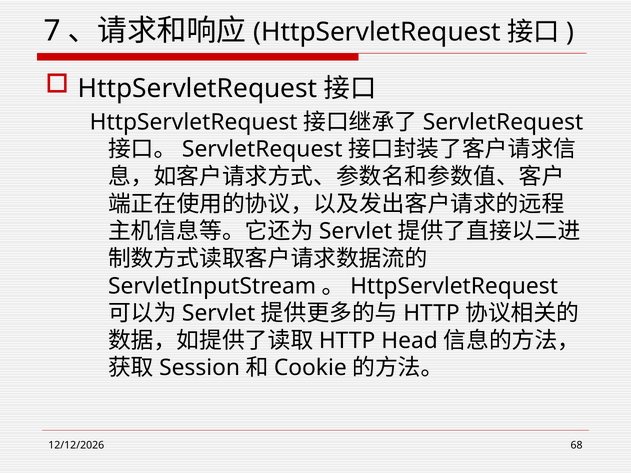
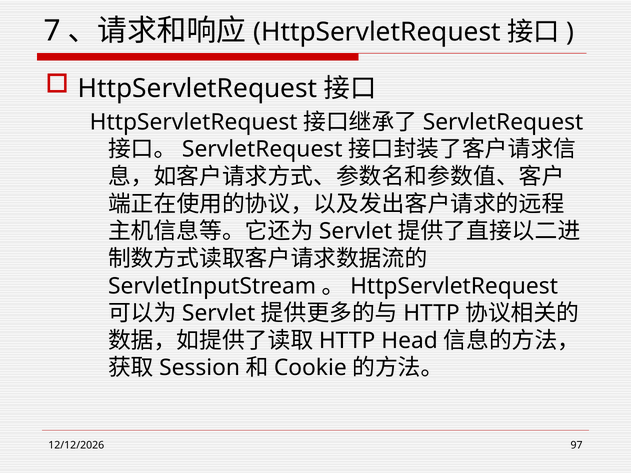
68: 68 -> 97 (577, 446)
